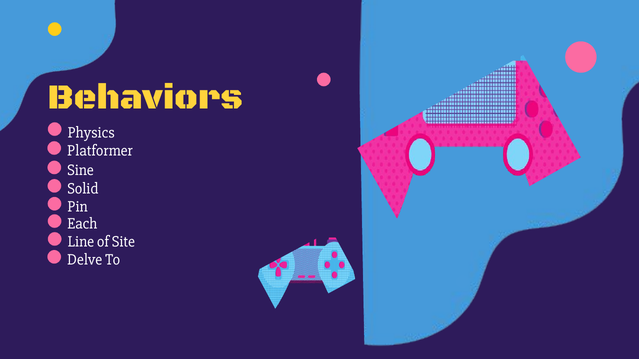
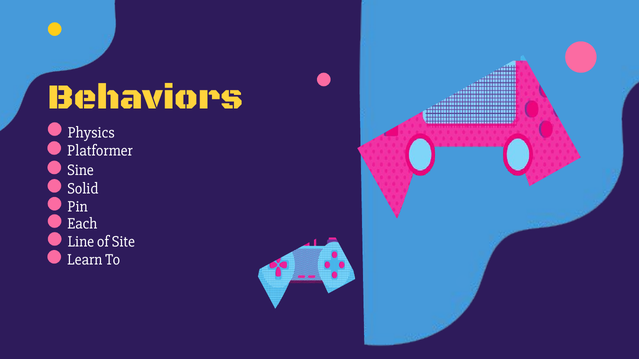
Delve: Delve -> Learn (85, 260)
